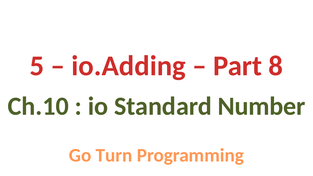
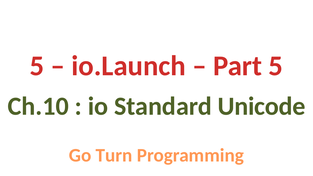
io.Adding: io.Adding -> io.Launch (129, 66)
Part 8: 8 -> 5 (276, 66)
Number: Number -> Unicode (262, 106)
